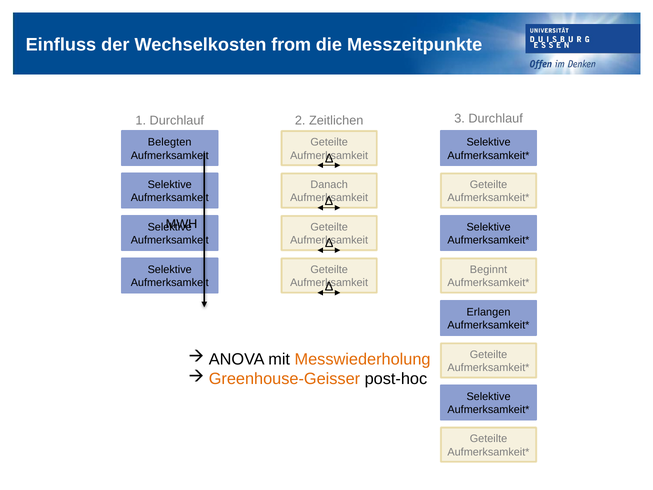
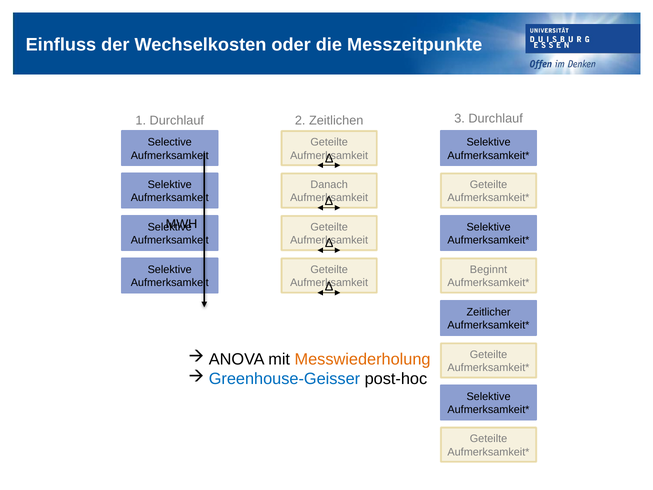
from: from -> oder (291, 45)
Belegten: Belegten -> Selective (170, 142)
Erlangen: Erlangen -> Zeitlicher (489, 312)
Greenhouse-Geisser colour: orange -> blue (284, 379)
